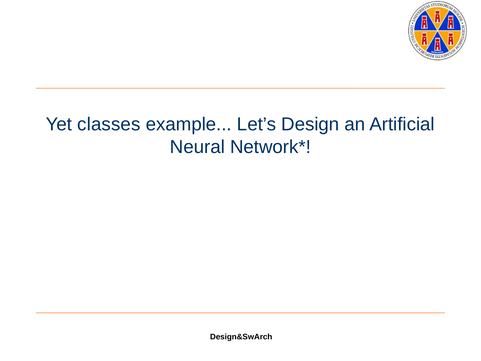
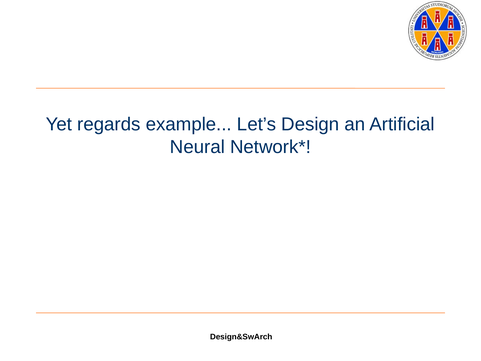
classes: classes -> regards (109, 124)
